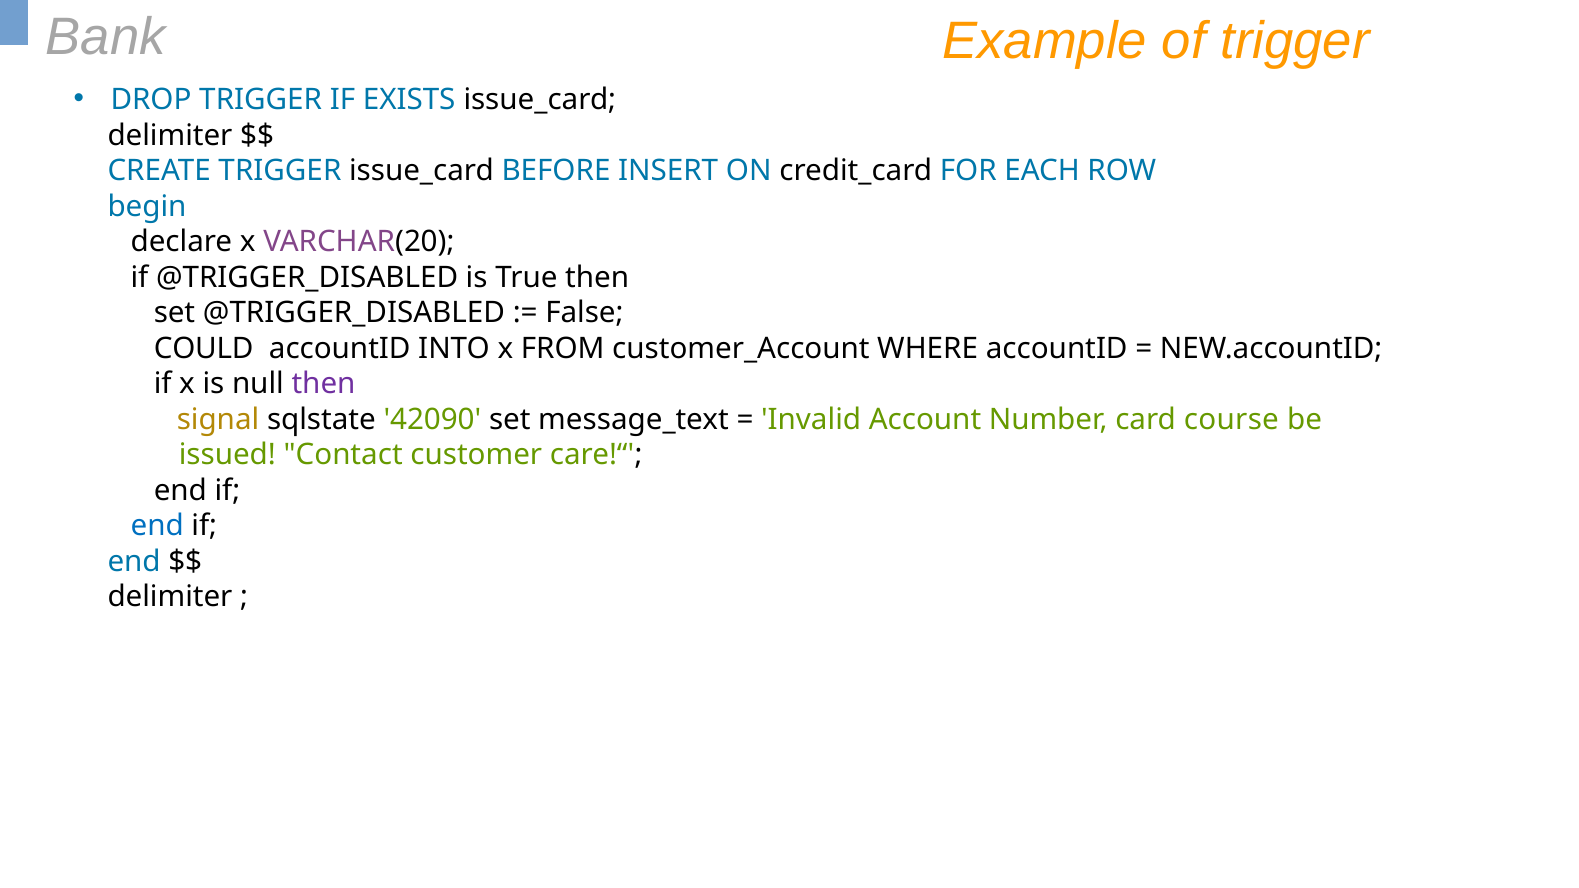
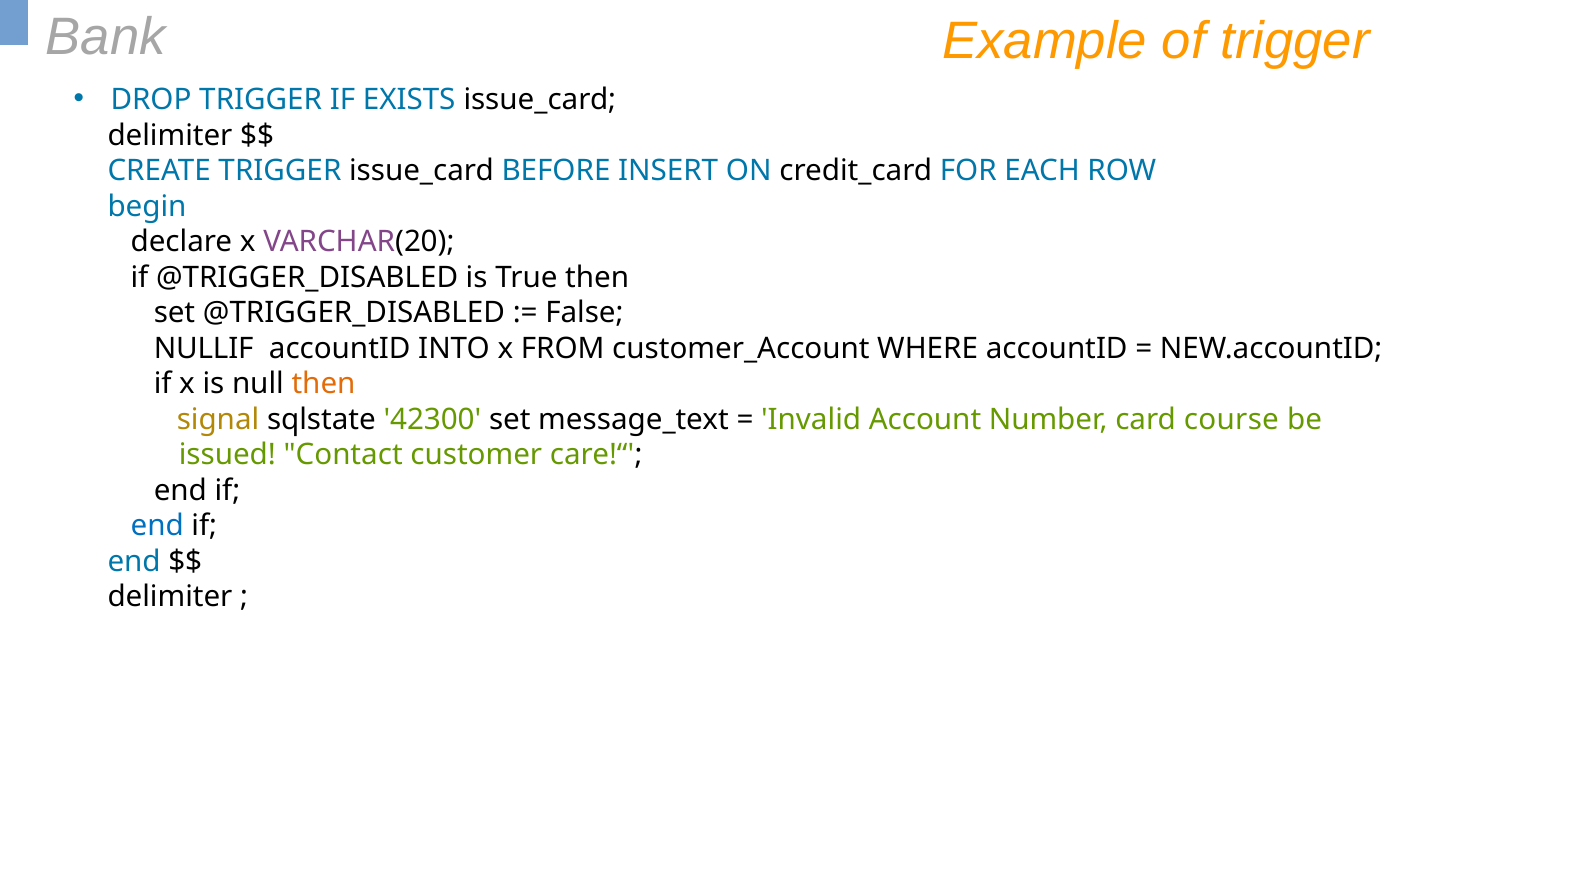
COULD: COULD -> NULLIF (204, 348)
then colour: purple -> orange (324, 384)
42090: 42090 -> 42300 (432, 419)
